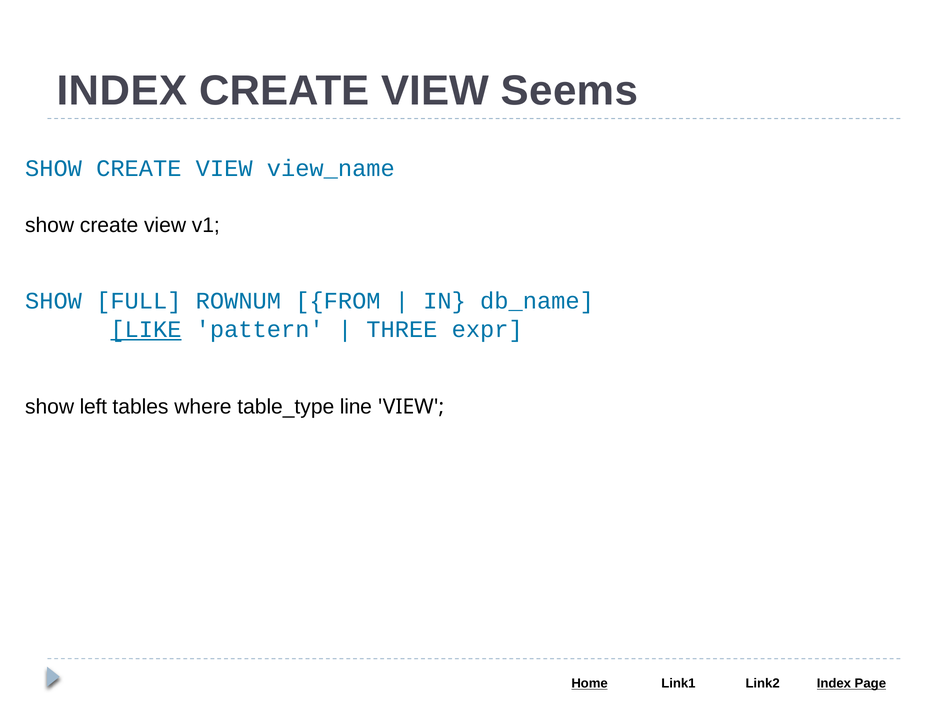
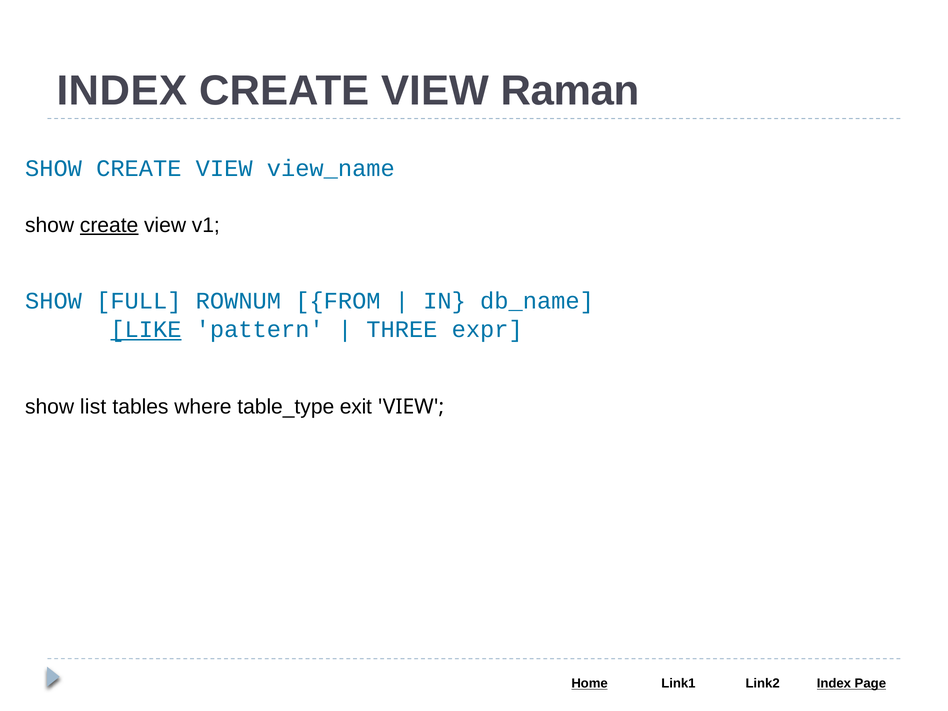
Seems: Seems -> Raman (570, 91)
create underline: none -> present (109, 225)
left: left -> list (93, 407)
line: line -> exit (356, 407)
